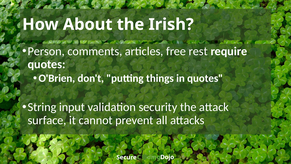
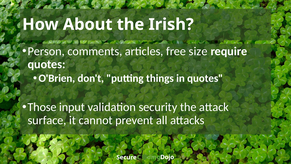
rest: rest -> size (198, 51)
String: String -> Those (42, 107)
